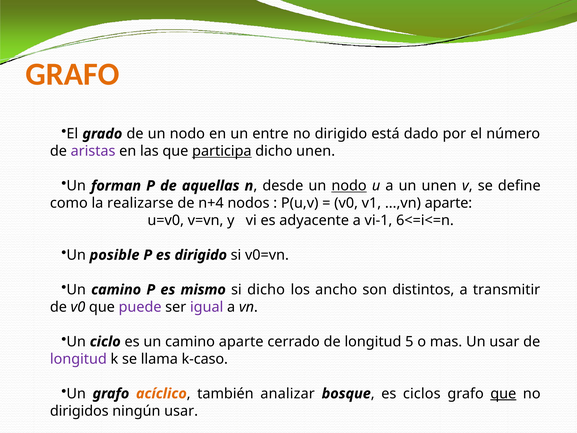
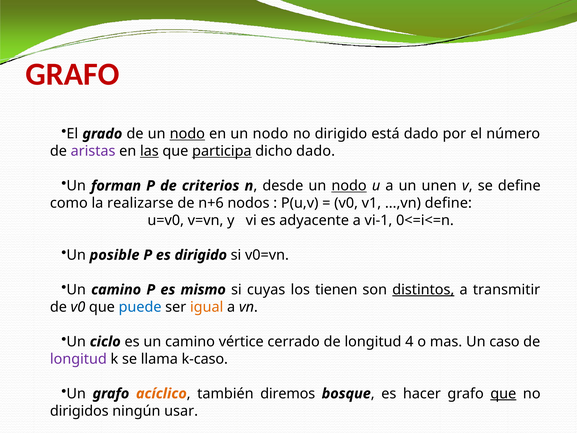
GRAFO colour: orange -> red (72, 74)
nodo underline: none -> present (187, 134)
en un entre: entre -> nodo (270, 134)
las underline: none -> present (149, 151)
dicho unen: unen -> dado (316, 151)
aquellas: aquellas -> criterios (211, 186)
n+4: n+4 -> n+6 (211, 203)
...,vn aparte: aparte -> define (448, 203)
6<=i<=n: 6<=i<=n -> 0<=i<=n (425, 220)
si dicho: dicho -> cuyas (266, 290)
ancho: ancho -> tienen (336, 290)
distintos underline: none -> present (423, 290)
puede colour: purple -> blue (140, 307)
igual colour: purple -> orange (207, 307)
camino aparte: aparte -> vértice (241, 341)
5: 5 -> 4 (409, 341)
Un usar: usar -> caso (504, 341)
analizar: analizar -> diremos (288, 393)
ciclos: ciclos -> hacer (422, 393)
